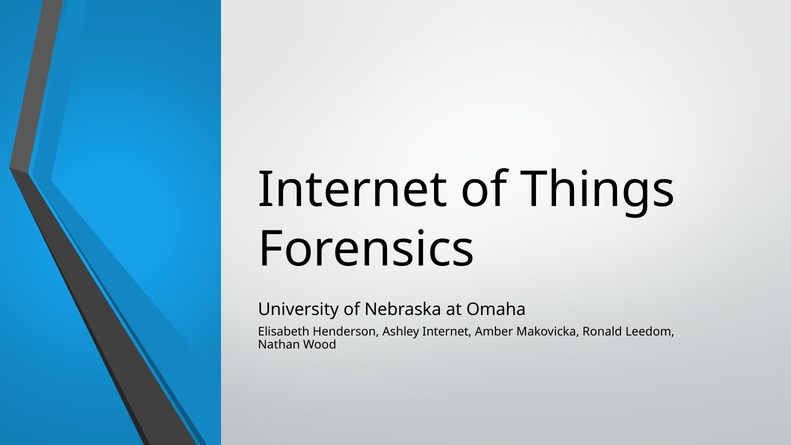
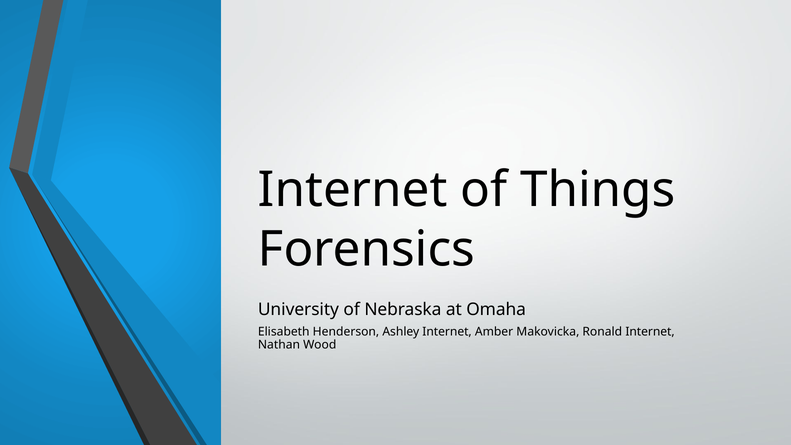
Ronald Leedom: Leedom -> Internet (650, 332)
